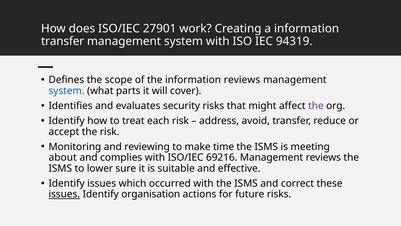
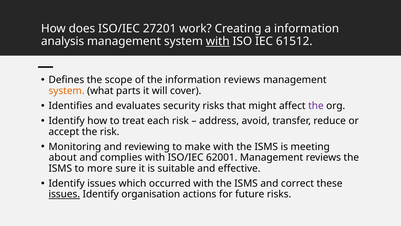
27901: 27901 -> 27201 (160, 29)
transfer: transfer -> analysis (63, 41)
with underline: none -> present (218, 41)
94319: 94319 -> 61512 (294, 41)
system colour: blue -> orange (67, 91)
make time: time -> with (224, 146)
69216: 69216 -> 62001 (222, 157)
lower: lower -> more (100, 168)
